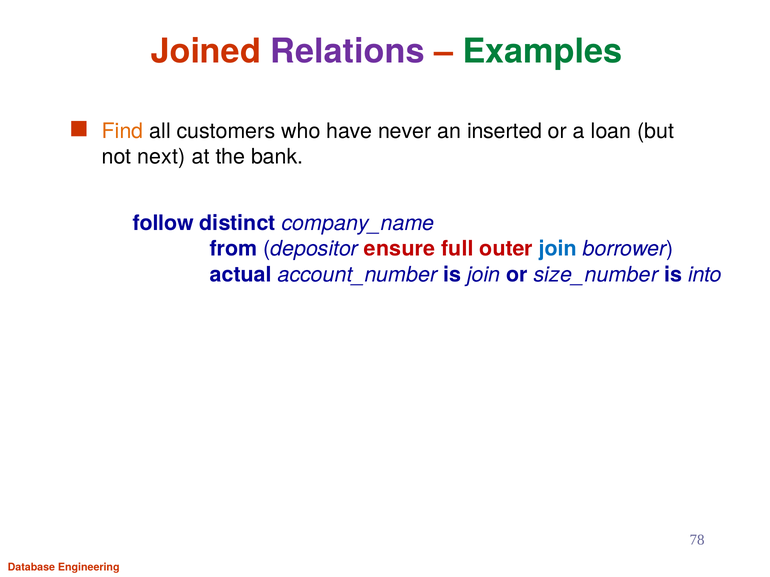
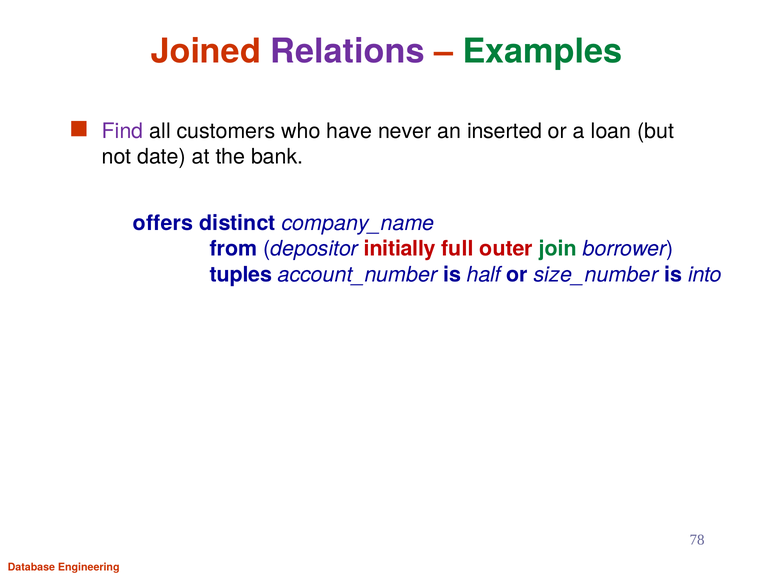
Find colour: orange -> purple (123, 131)
next: next -> date (162, 157)
follow: follow -> offers (163, 223)
ensure: ensure -> initially (400, 249)
join colour: blue -> green (558, 249)
actual: actual -> tuples (241, 275)
is join: join -> half (484, 275)
